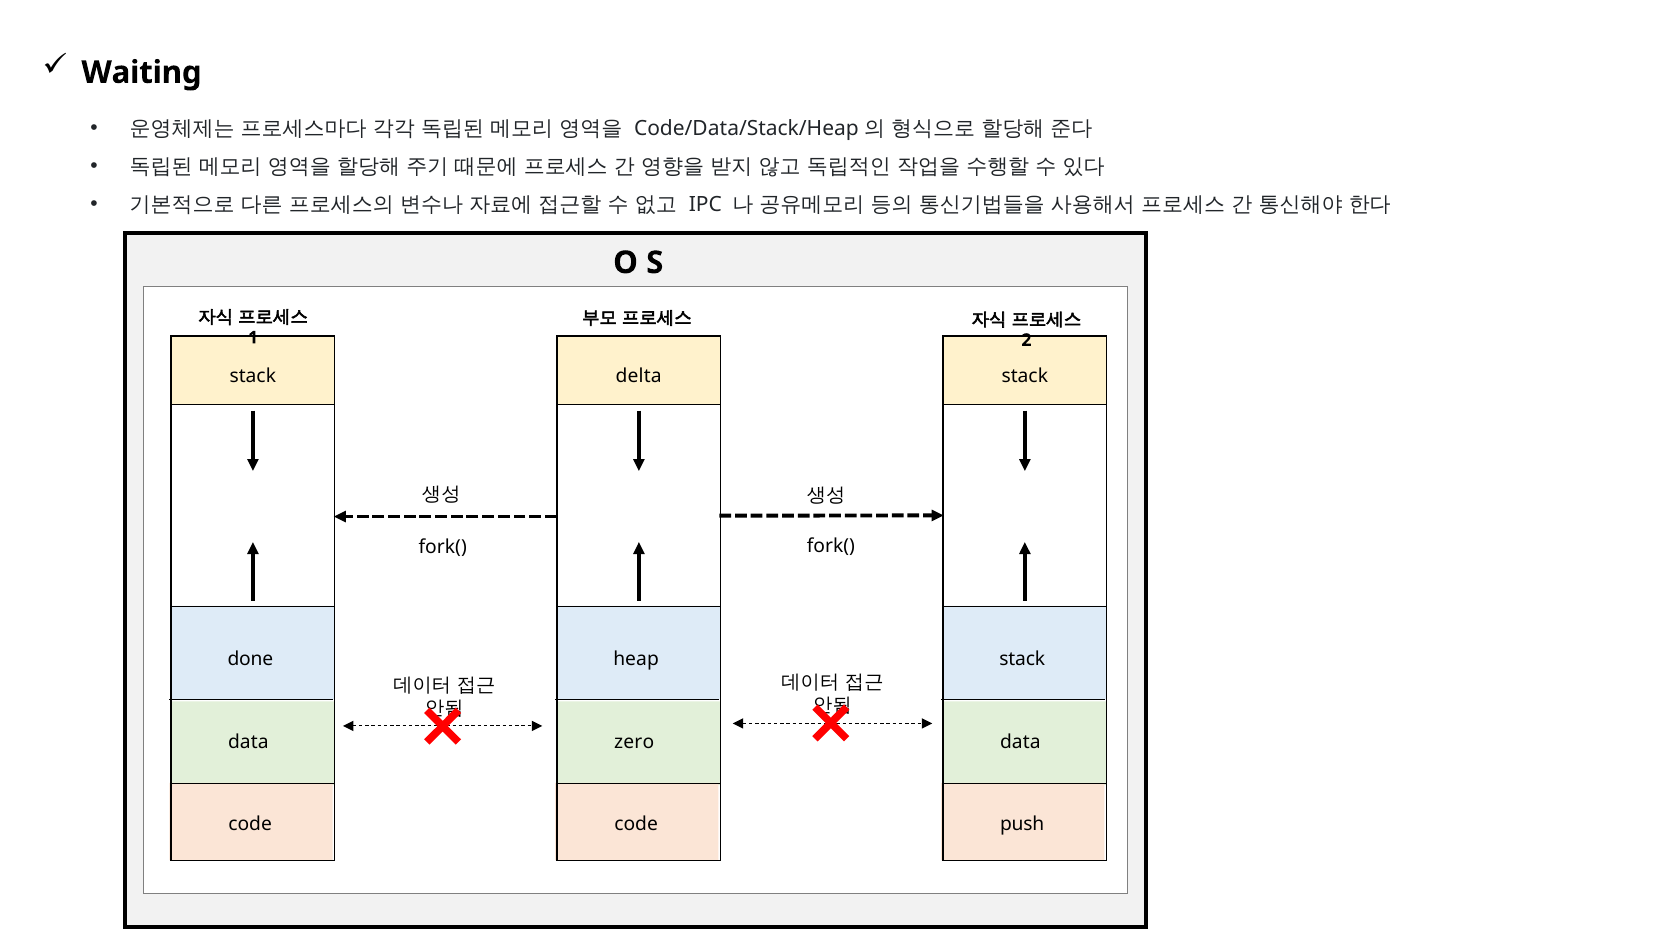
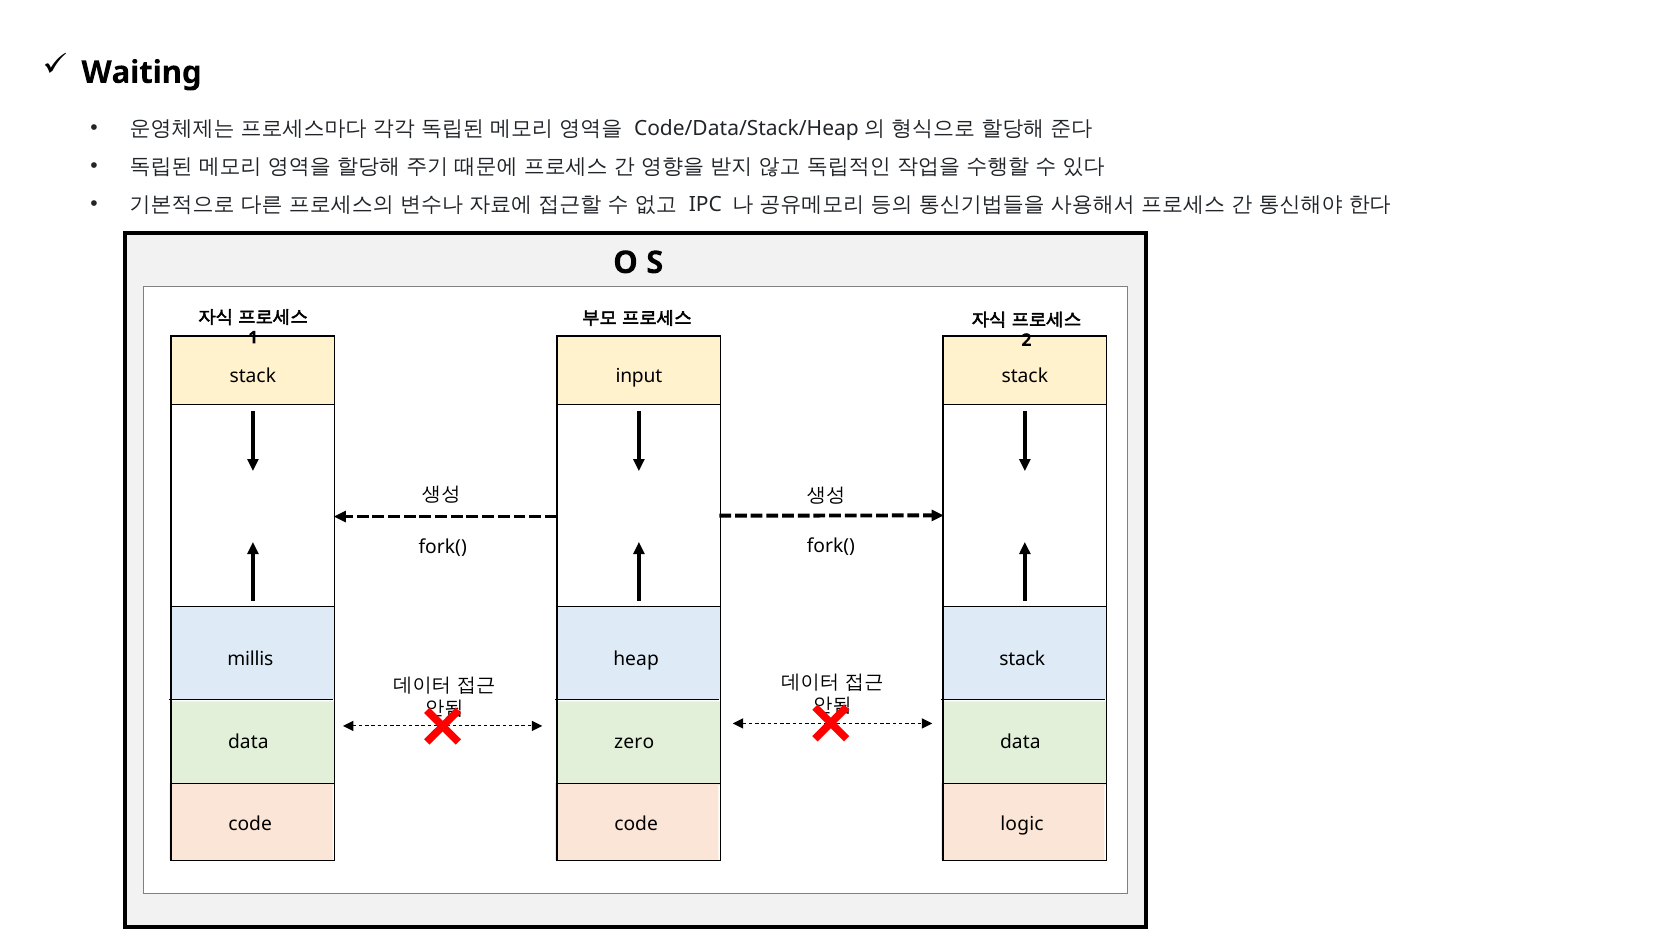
delta: delta -> input (639, 377)
done: done -> millis (250, 659)
push: push -> logic (1022, 824)
